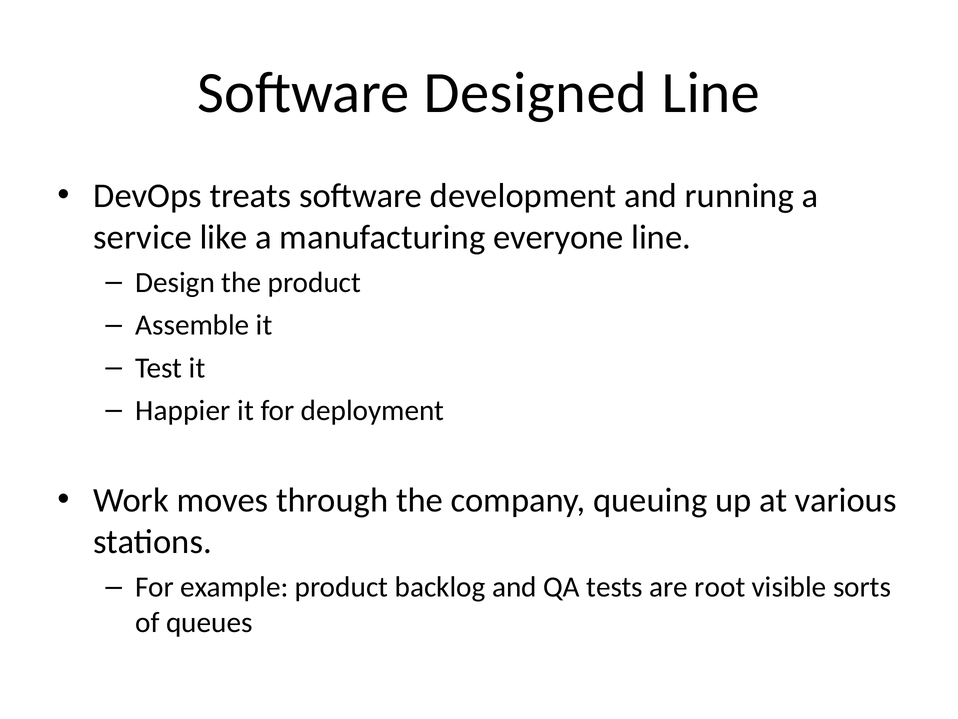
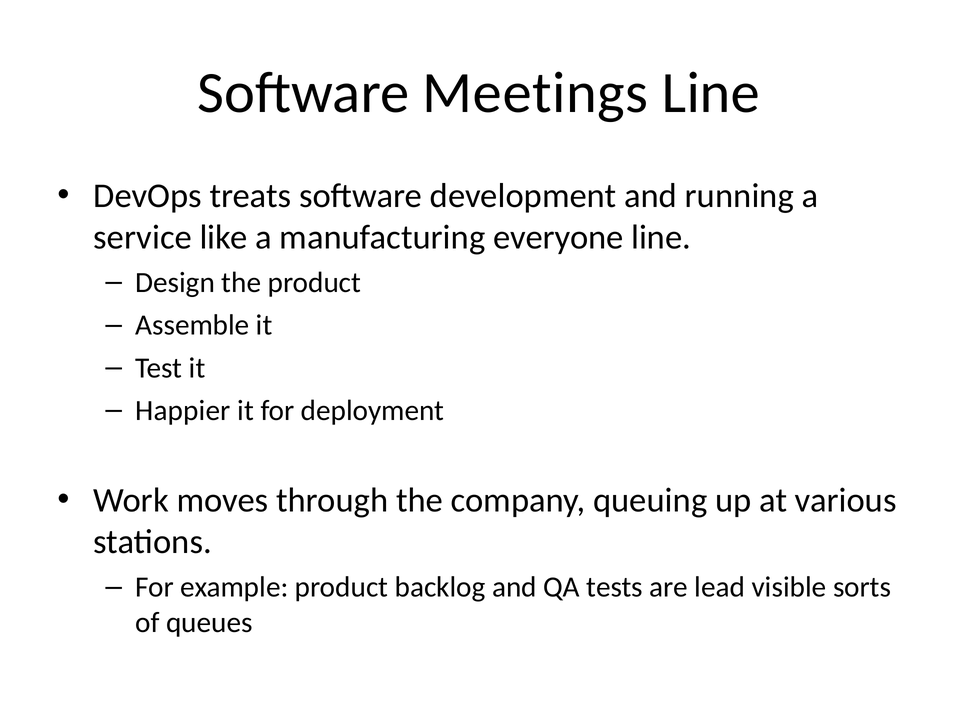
Designed: Designed -> Meetings (535, 93)
root: root -> lead (720, 587)
